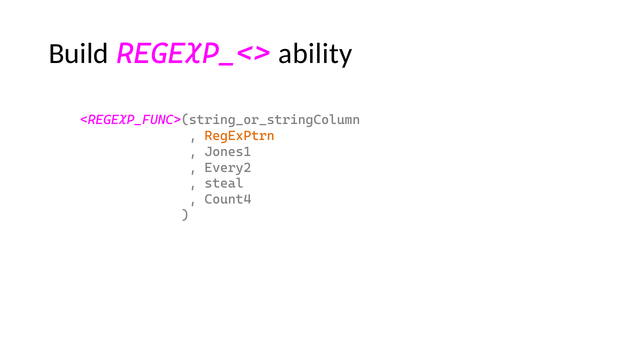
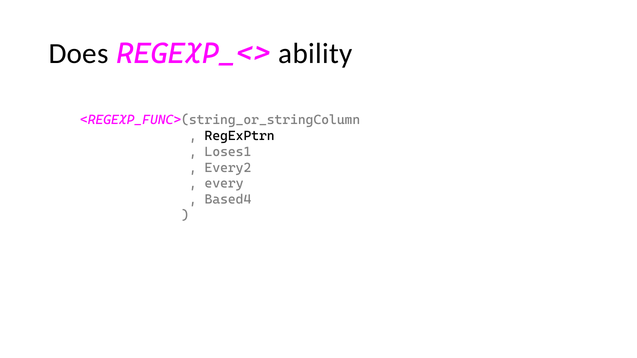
Build: Build -> Does (79, 54)
RegExPtrn colour: orange -> black (240, 136)
Jones1: Jones1 -> Loses1 (228, 152)
steal: steal -> every (224, 184)
Count4: Count4 -> Based4 (228, 200)
